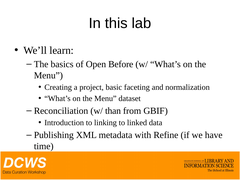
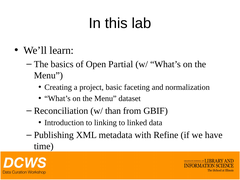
Before: Before -> Partial (121, 64)
